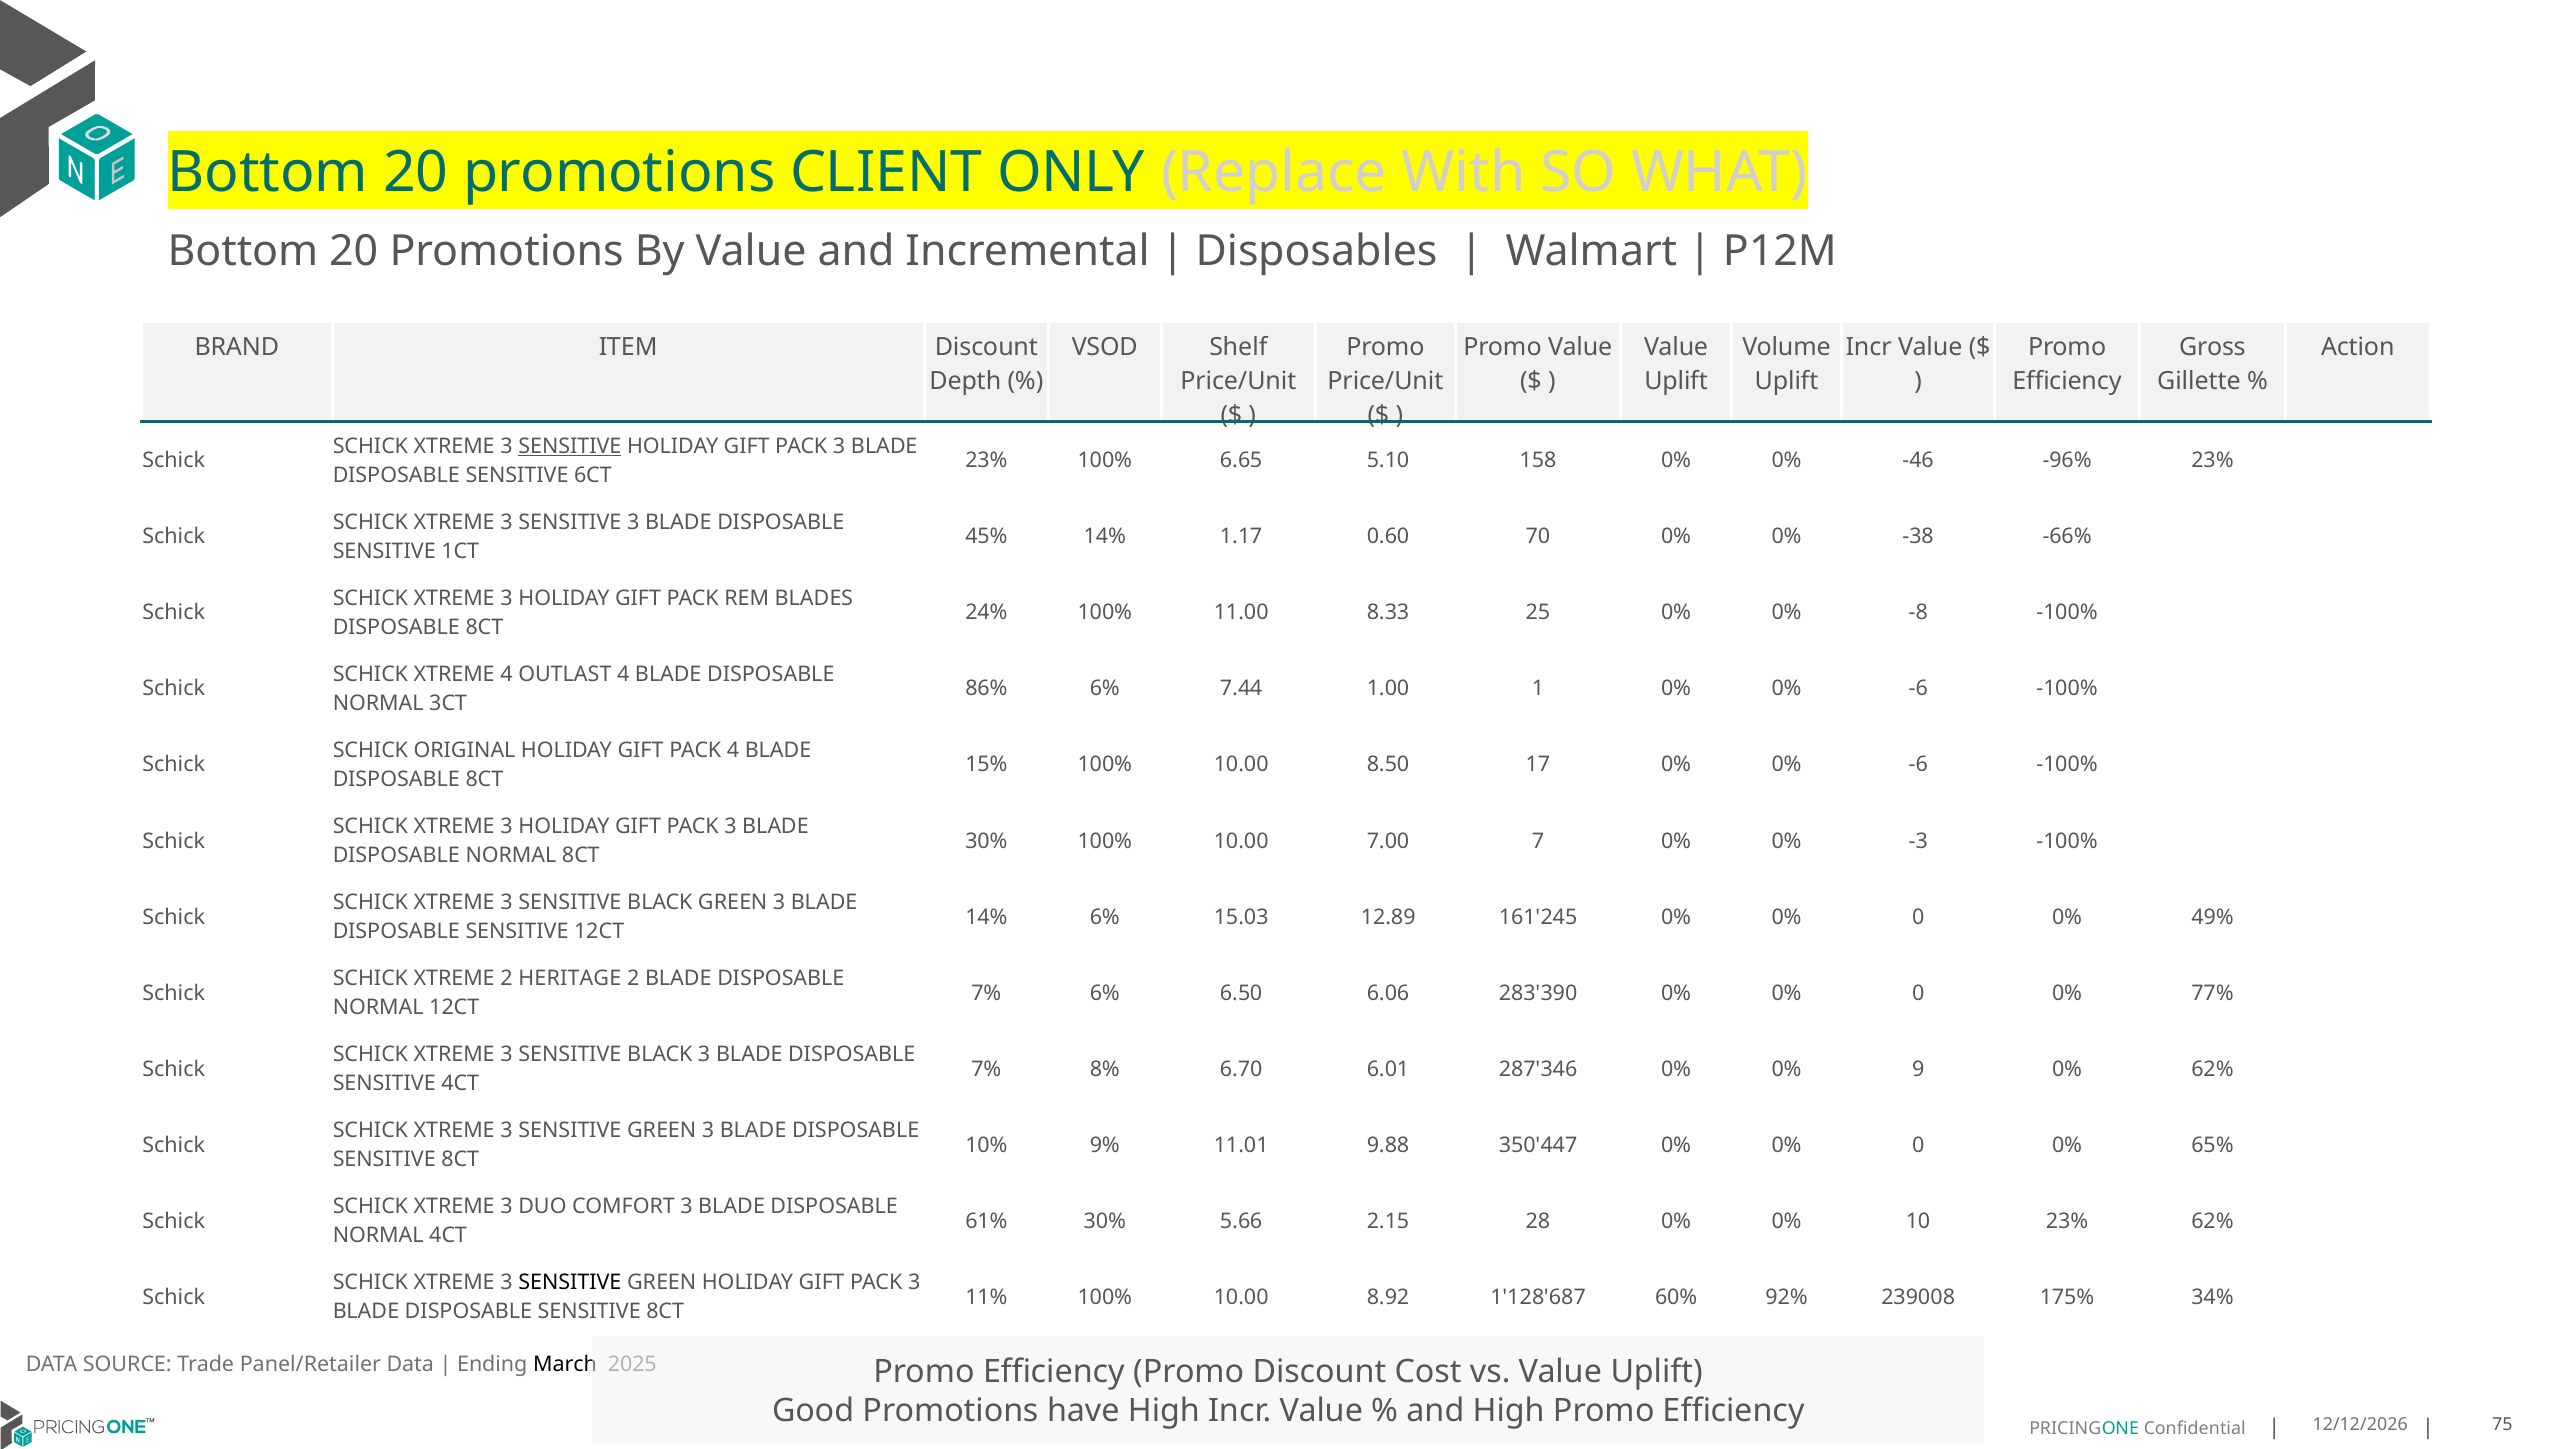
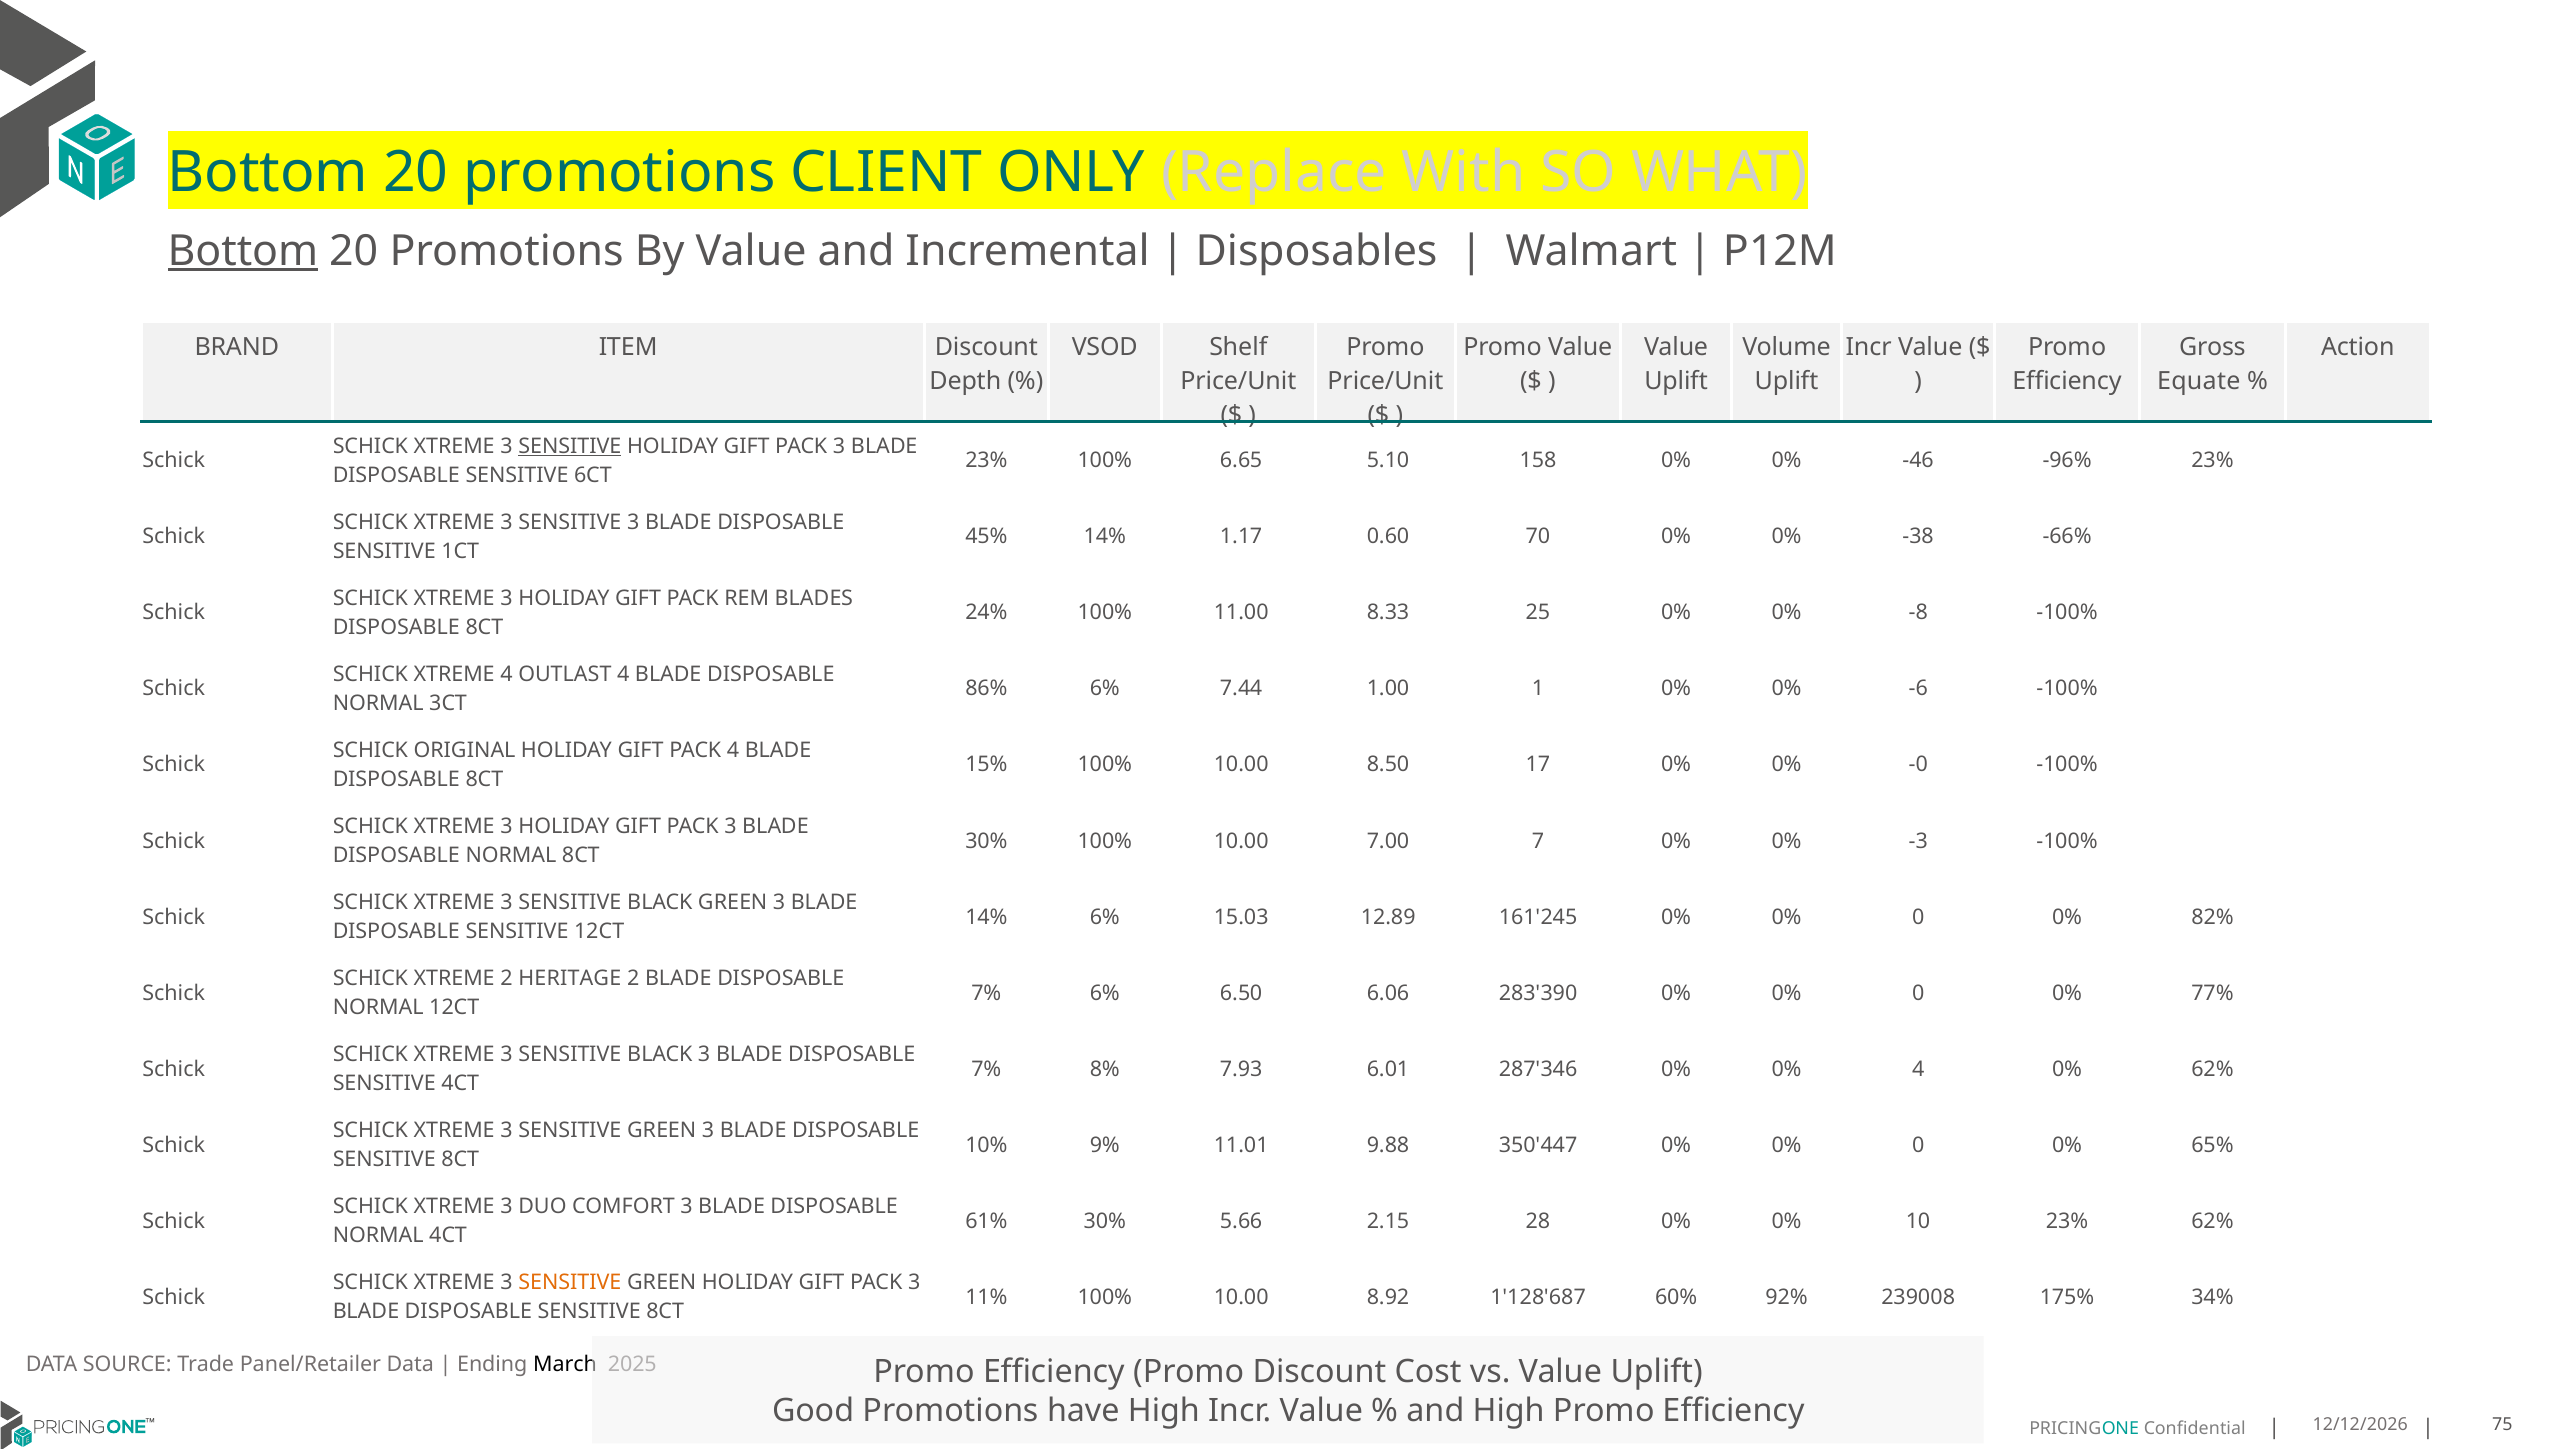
Bottom underline: none -> present (243, 251)
Gillette: Gillette -> Equate (2199, 381)
17 0% 0% -6: -6 -> -0 (1918, 765)
49%: 49% -> 82% (2213, 917)
6.70: 6.70 -> 7.93 (1241, 1069)
0% 9: 9 -> 4 (1918, 1069)
SENSITIVE colour: black -> orange (570, 1283)
